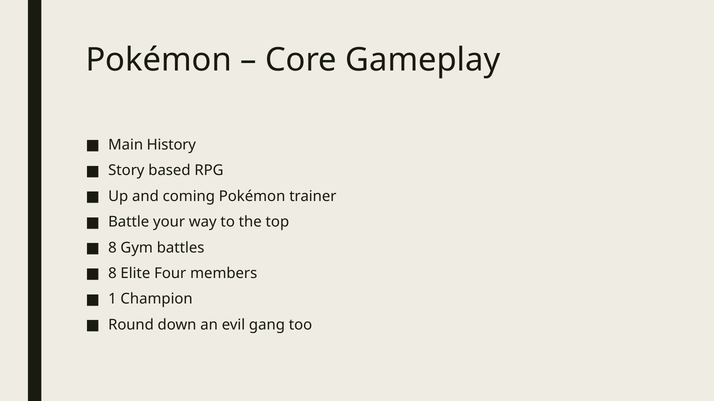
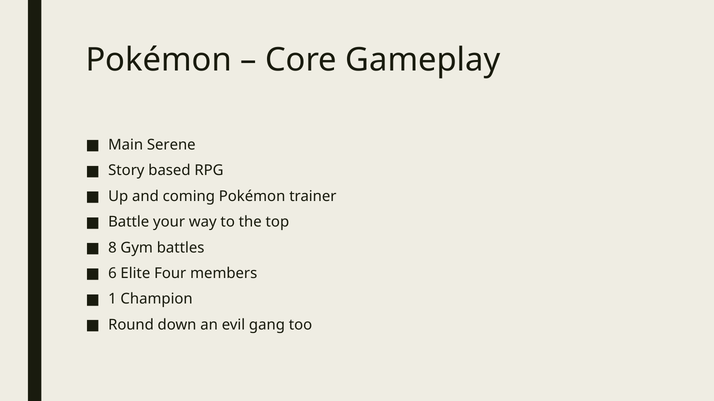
History: History -> Serene (171, 145)
8: 8 -> 6 (112, 274)
